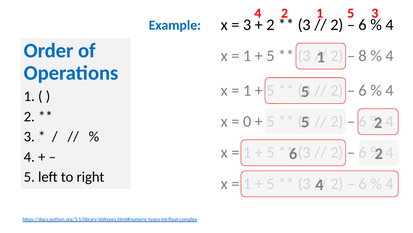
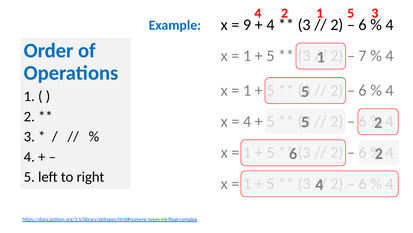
3: 3 -> 9 (247, 25)
2: 2 -> 4 (271, 25)
8: 8 -> 7 (363, 56)
0: 0 -> 4 (247, 121)
